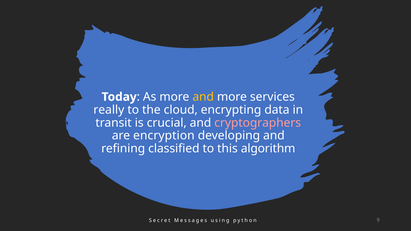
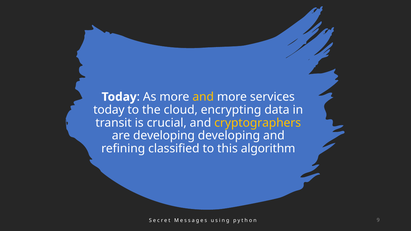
really: really -> today (109, 110)
cryptographers colour: pink -> yellow (258, 123)
are encryption: encryption -> developing (164, 136)
